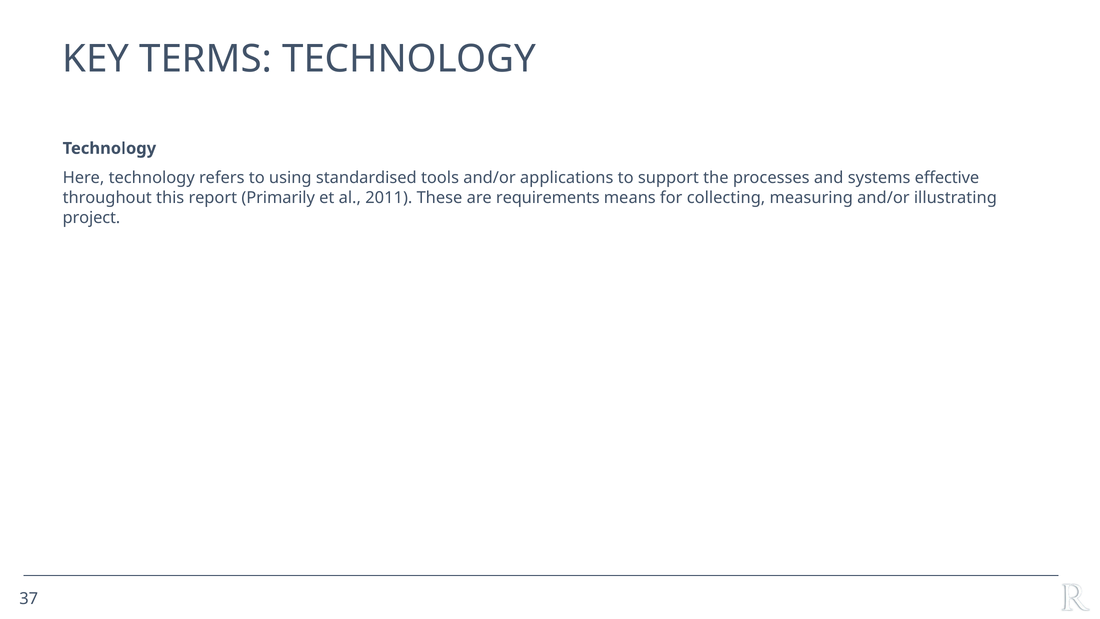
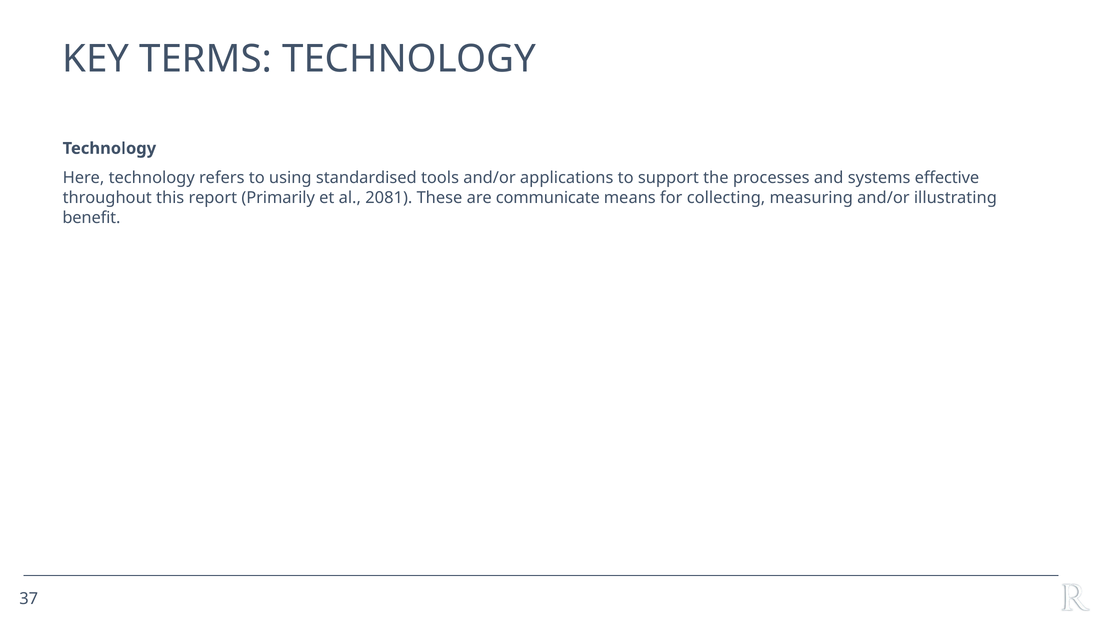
2011: 2011 -> 2081 (389, 198)
requirements: requirements -> communicate (548, 198)
project: project -> benefit (91, 218)
